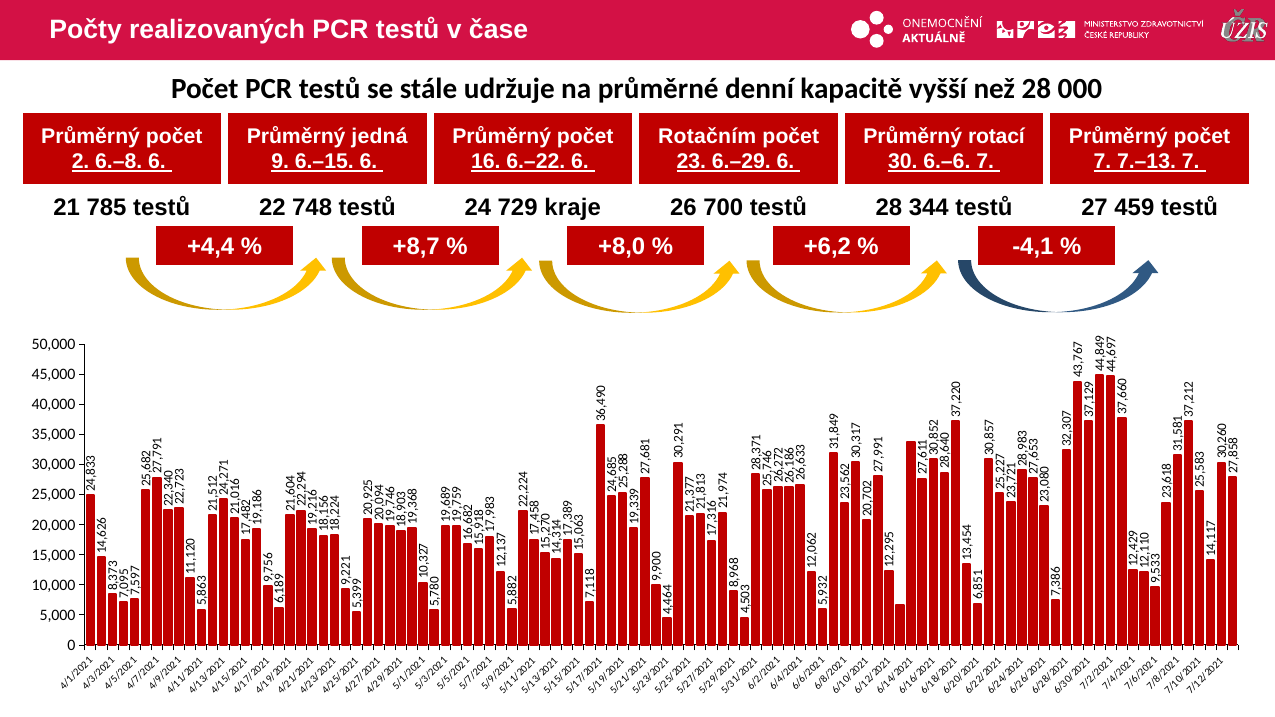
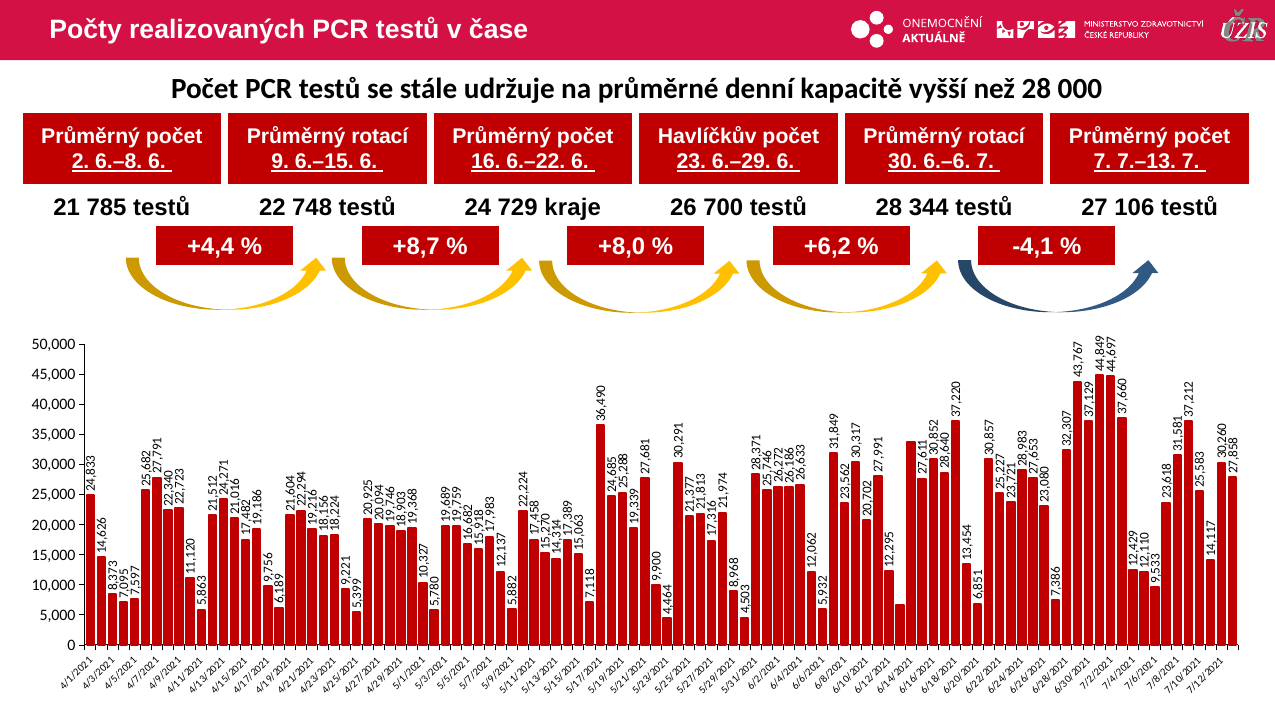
Průměrný počet Průměrný jedná: jedná -> rotací (380, 137)
Rotačním: Rotačním -> Havlíčkův (707, 137)
459: 459 -> 106 (1134, 208)
